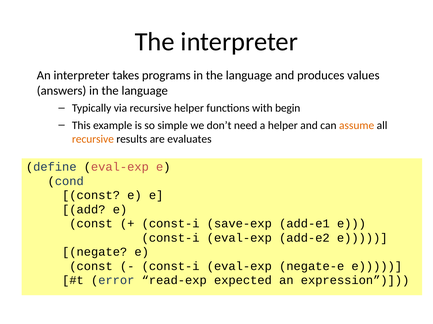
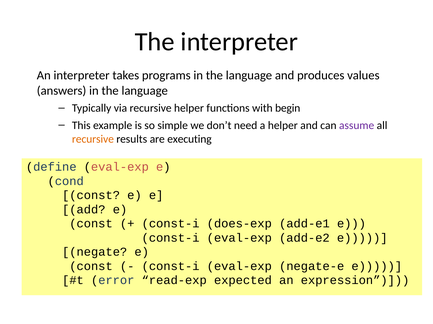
assume colour: orange -> purple (357, 126)
evaluates: evaluates -> executing (189, 139)
save-exp: save-exp -> does-exp (239, 224)
